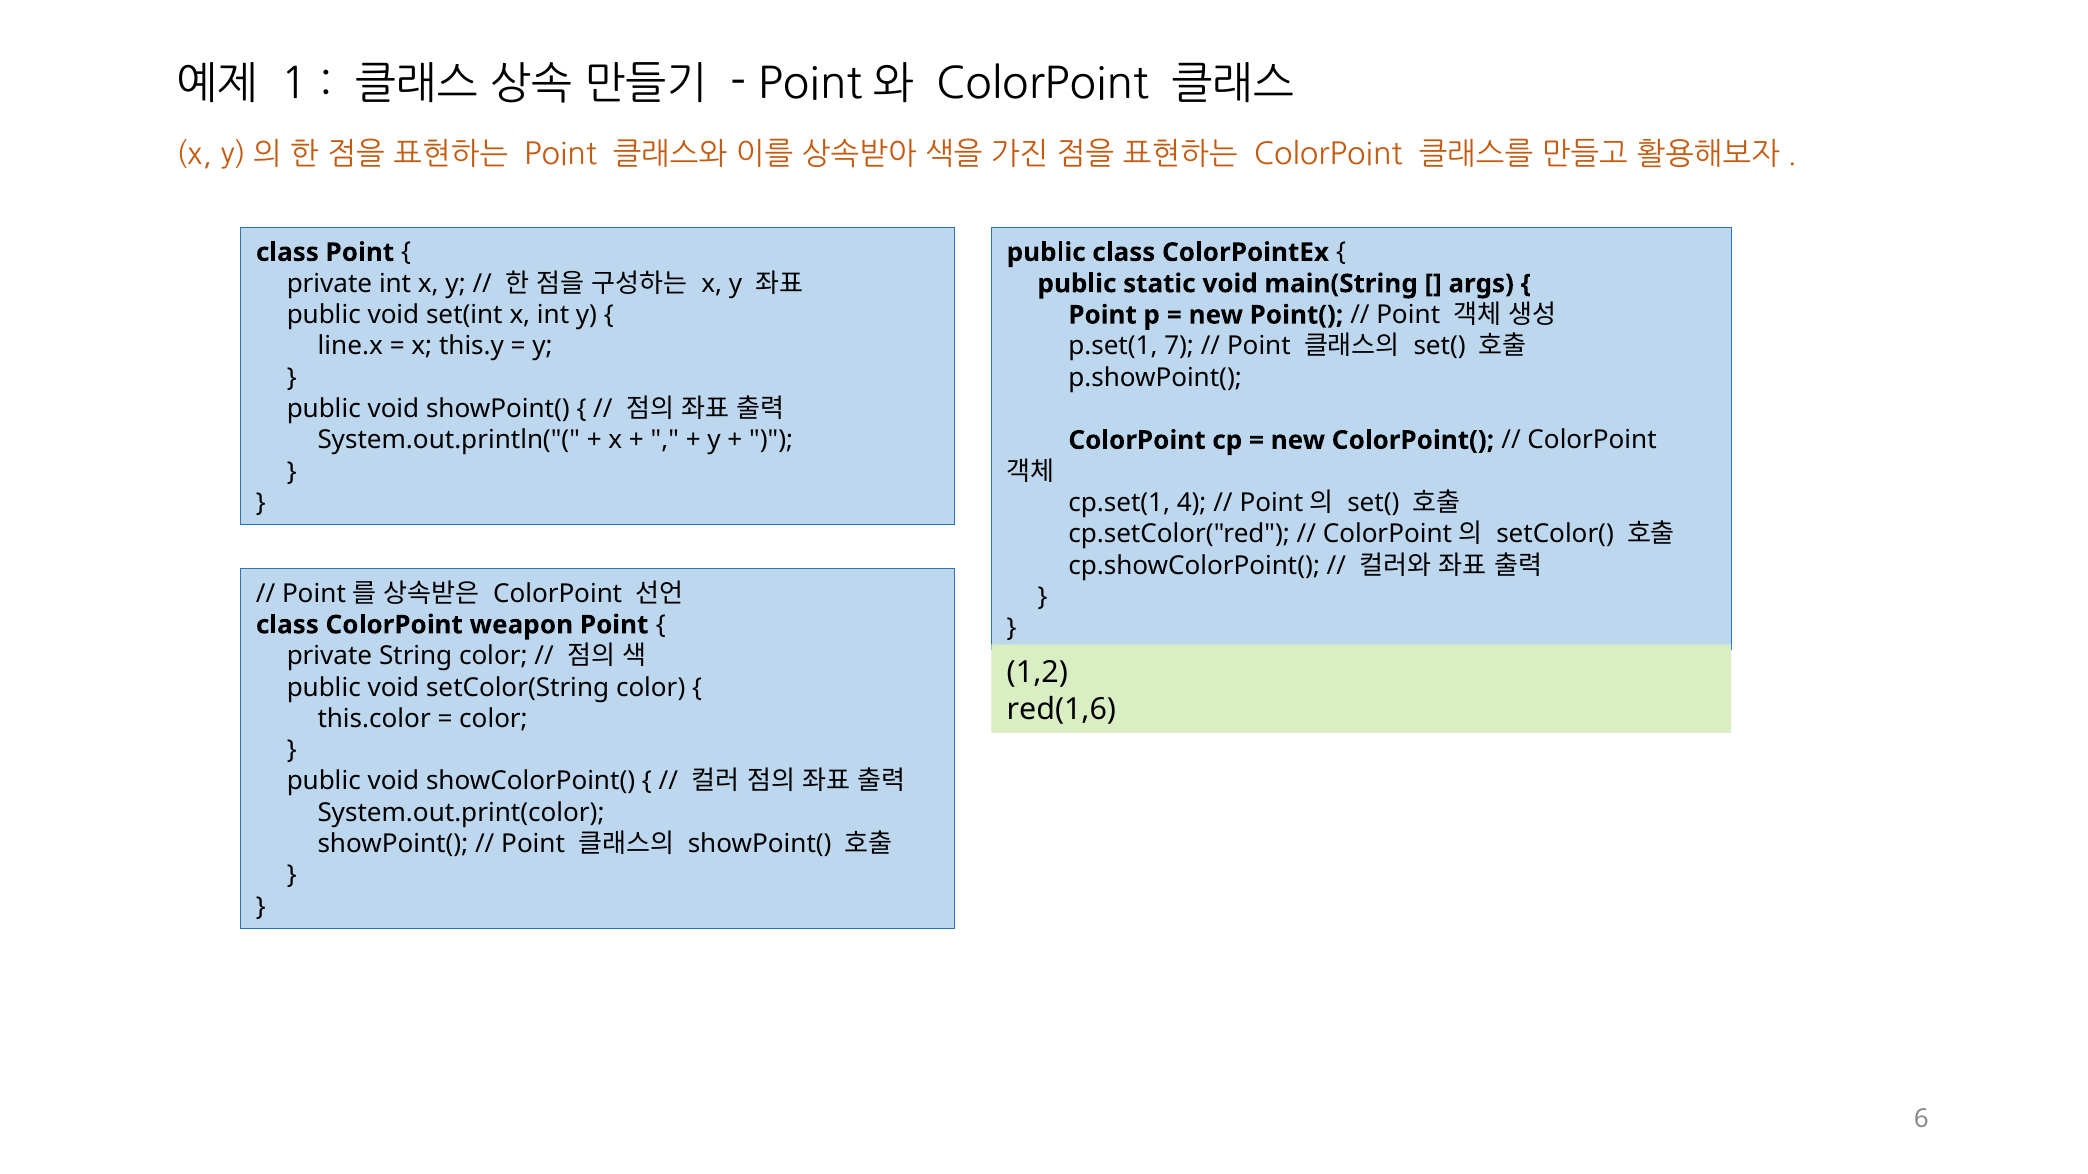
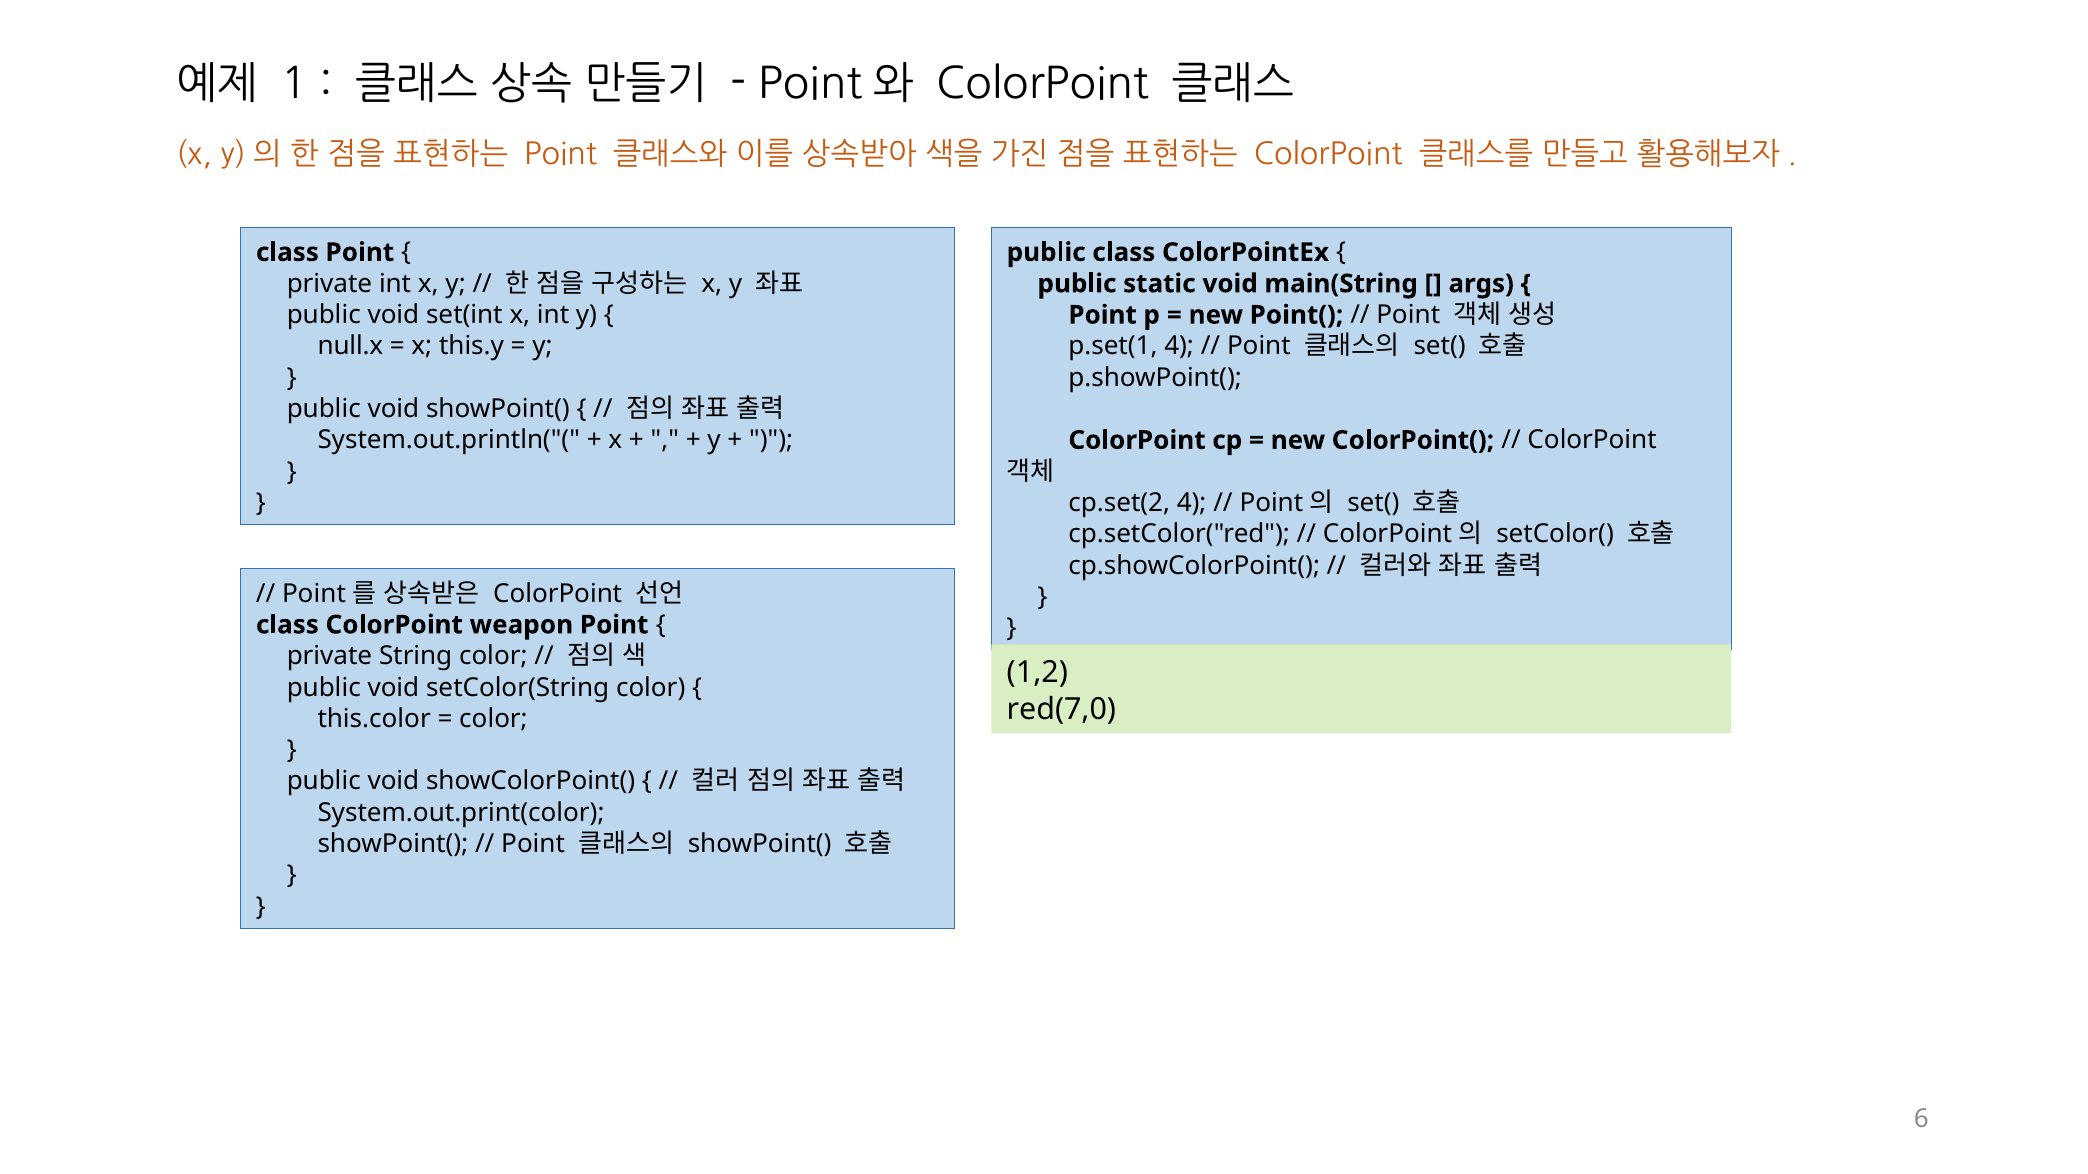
line.x: line.x -> null.x (350, 346)
p.set(1 7: 7 -> 4 (1179, 346)
cp.set(1: cp.set(1 -> cp.set(2 (1119, 503)
red(1,6: red(1,6 -> red(7,0 (1061, 709)
